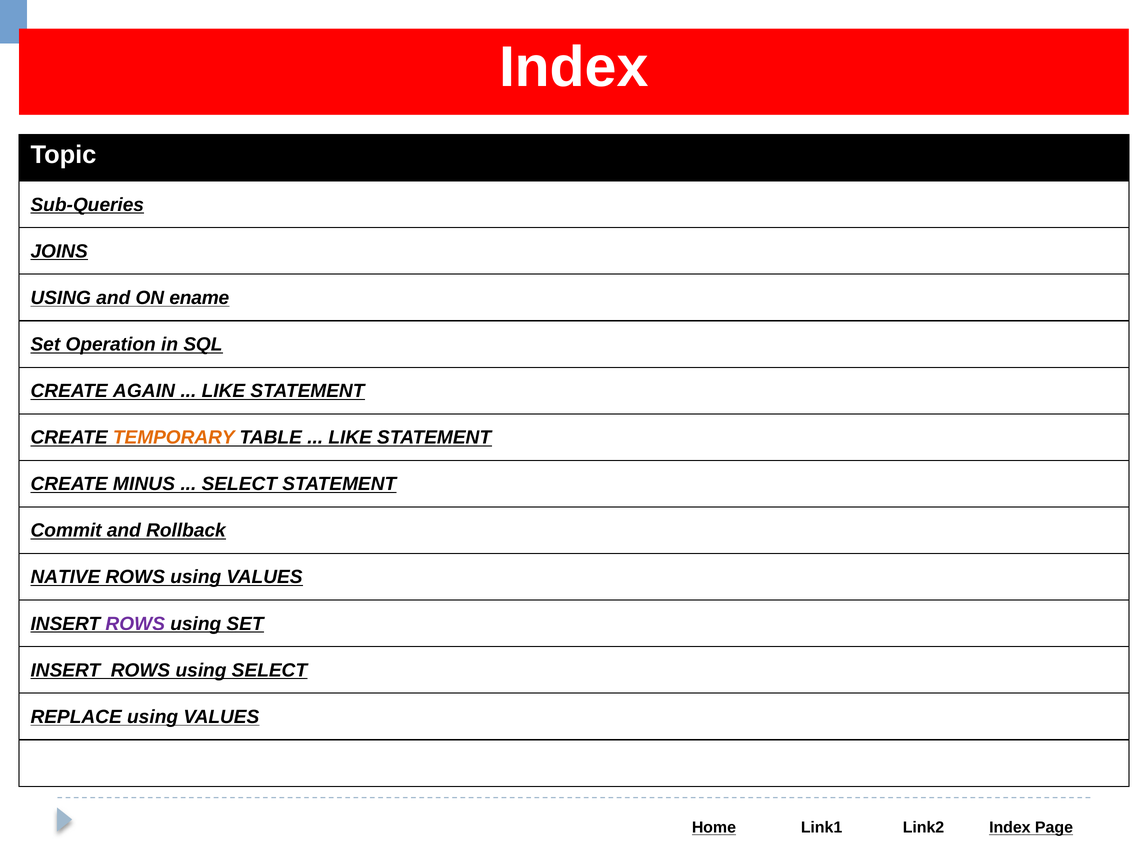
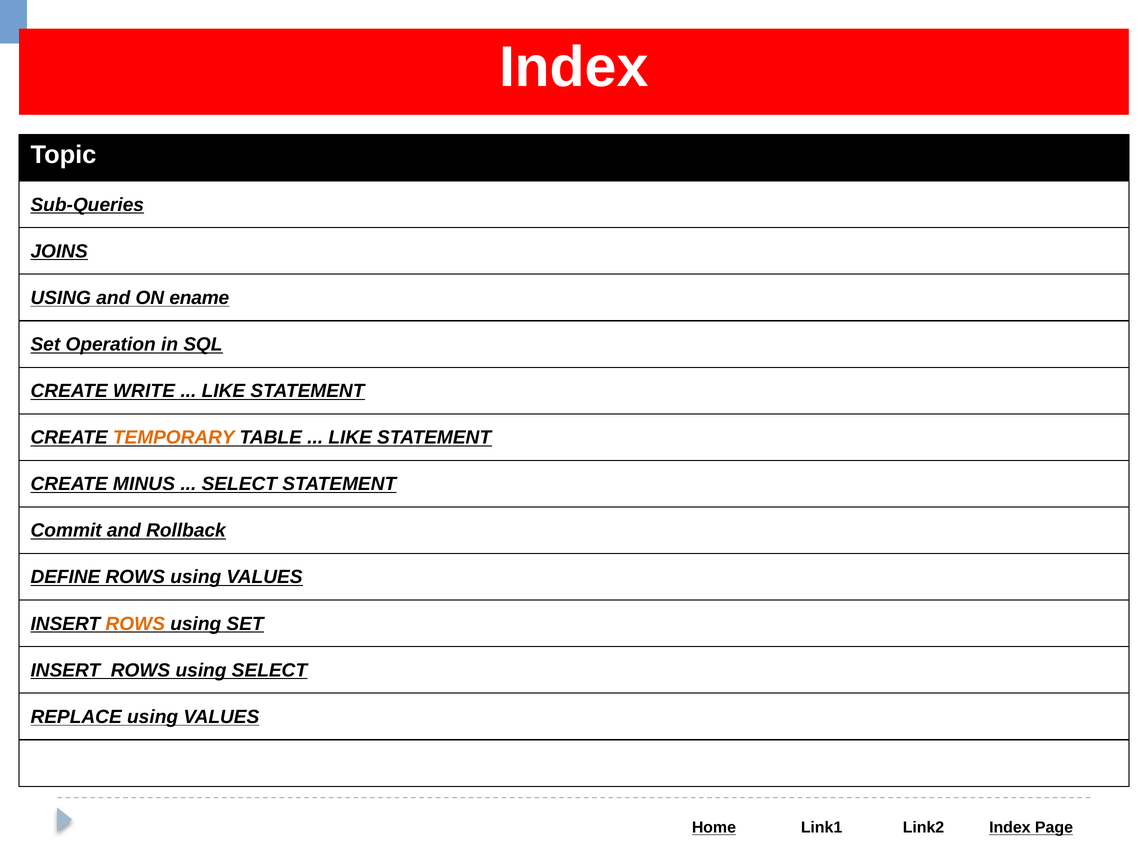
AGAIN: AGAIN -> WRITE (144, 391)
NATIVE: NATIVE -> DEFINE (65, 577)
ROWS colour: purple -> orange (135, 624)
